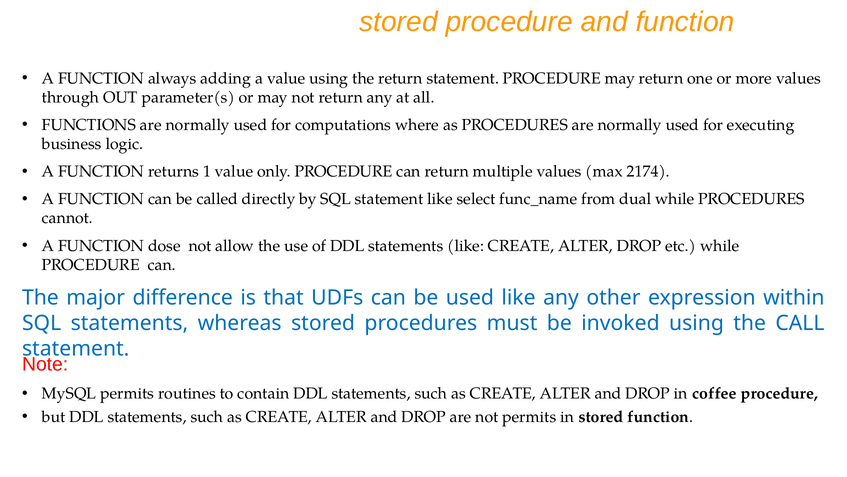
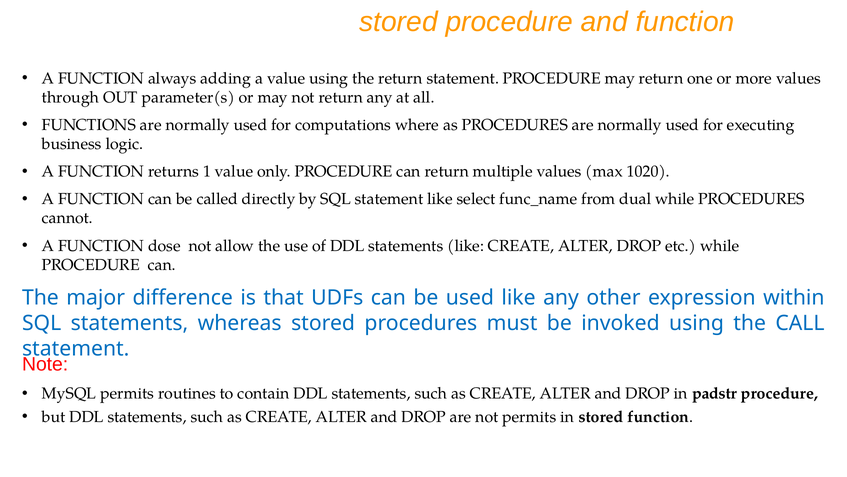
2174: 2174 -> 1020 (648, 171)
coffee: coffee -> padstr (715, 393)
